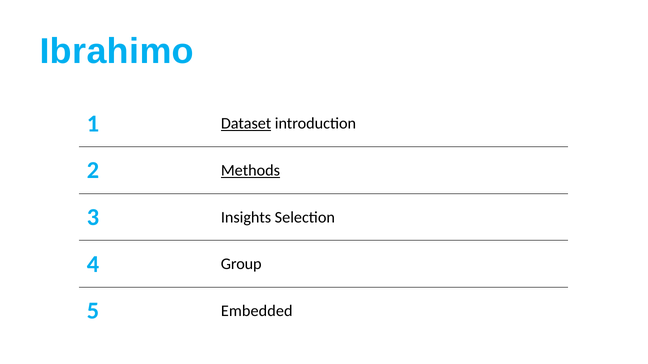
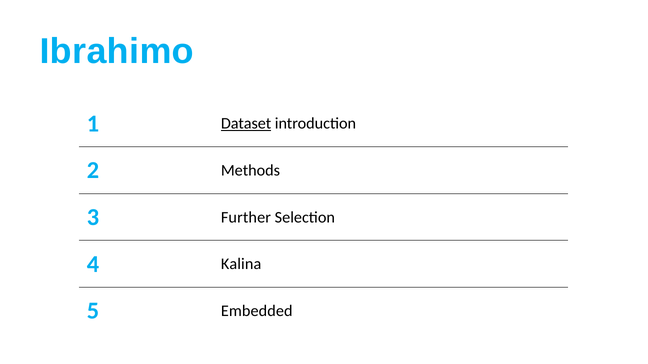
Methods underline: present -> none (250, 171)
Insights: Insights -> Further (246, 217)
Group: Group -> Kalina (241, 264)
